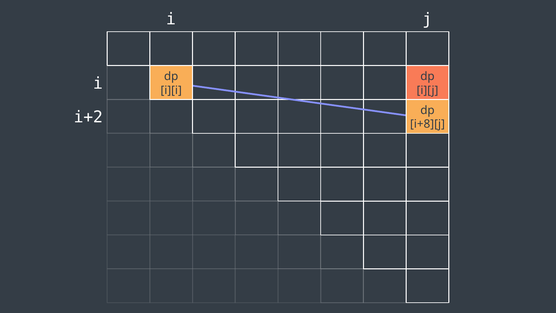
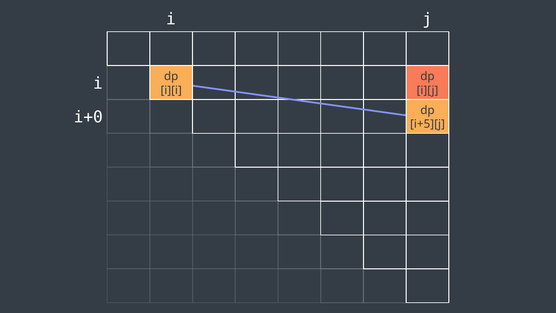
i+2: i+2 -> i+0 (88, 117)
i+8][j: i+8][j -> i+5][j (427, 124)
